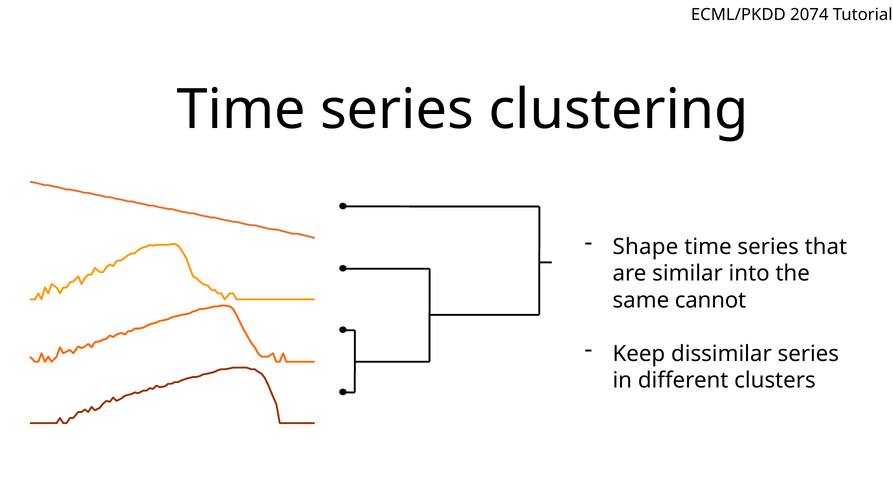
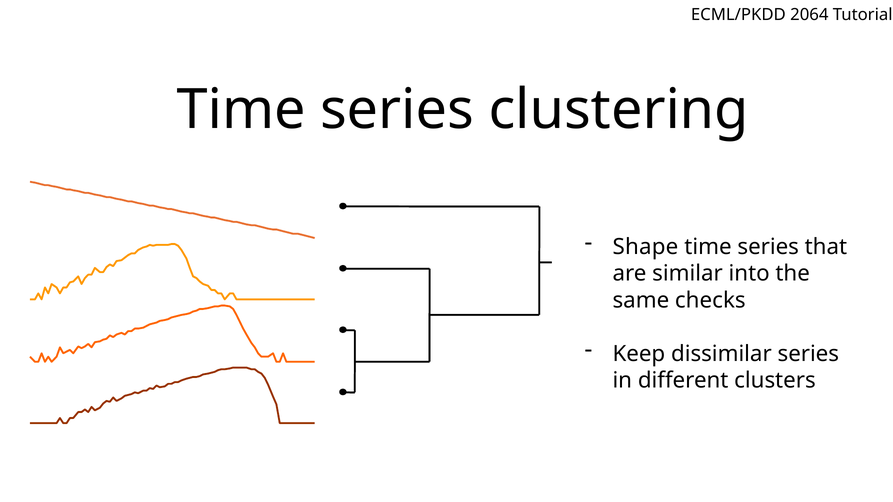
2074: 2074 -> 2064 (809, 14)
cannot: cannot -> checks (710, 300)
